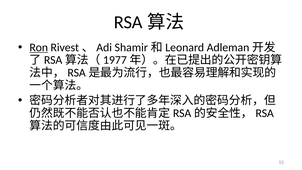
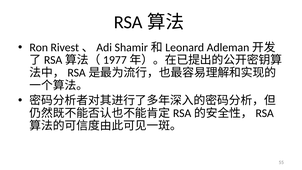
Ron underline: present -> none (39, 47)
